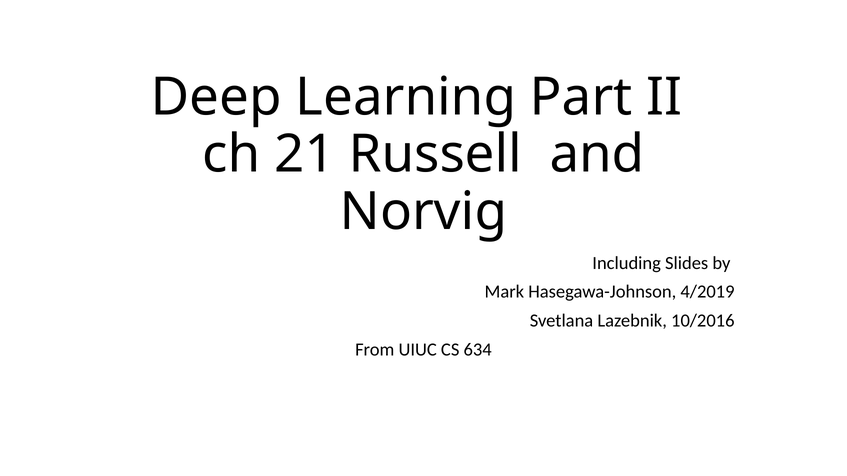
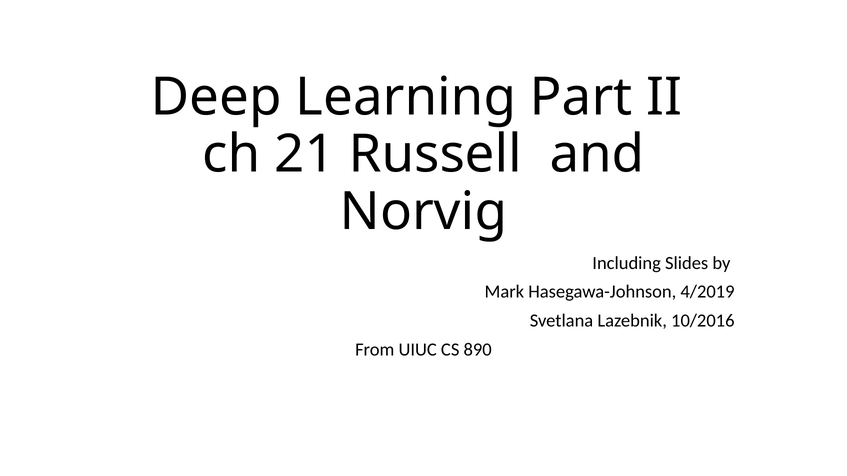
634: 634 -> 890 (478, 350)
